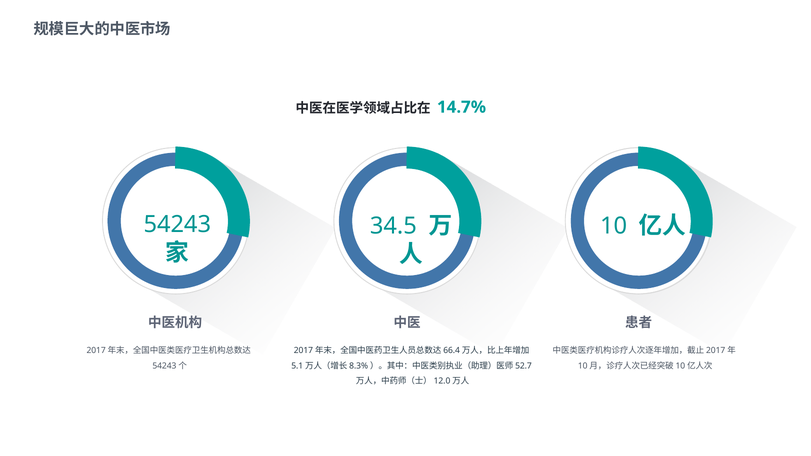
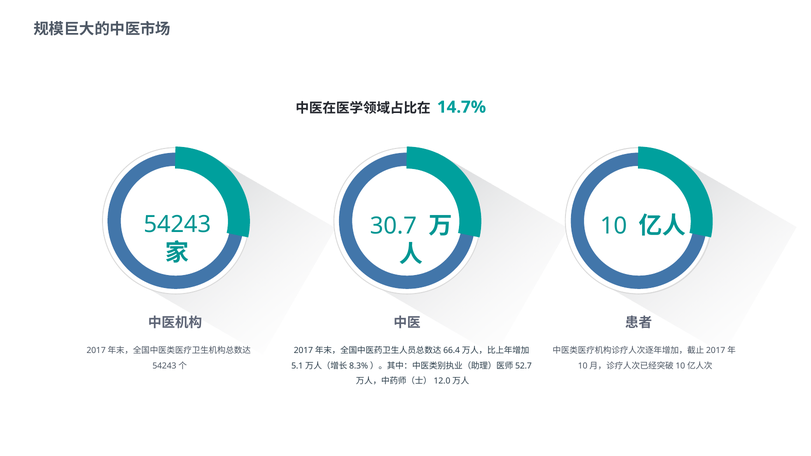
34.5: 34.5 -> 30.7 (393, 226)
